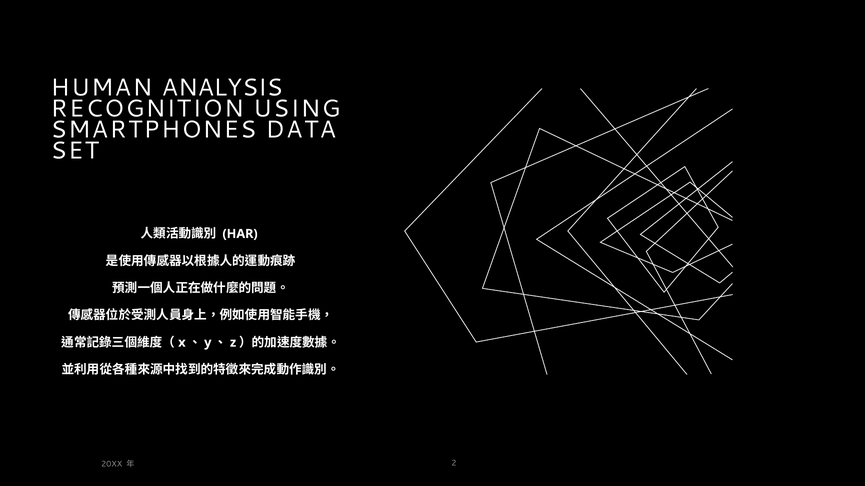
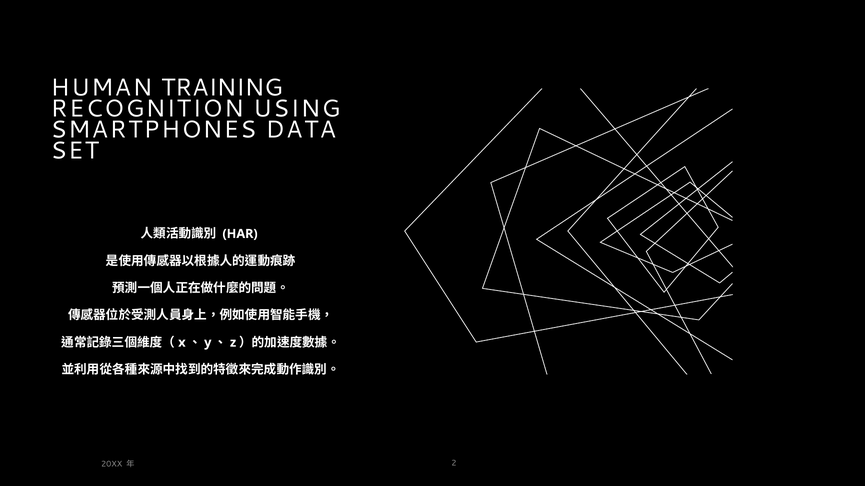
ANALYSIS: ANALYSIS -> TRAINING (222, 88)
